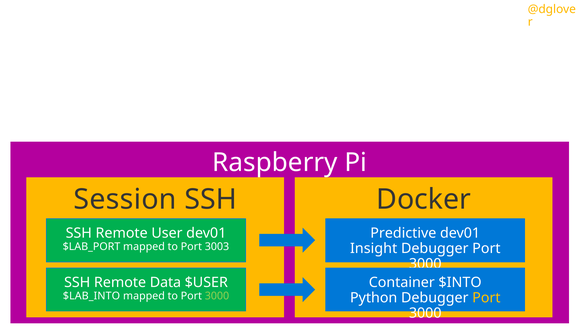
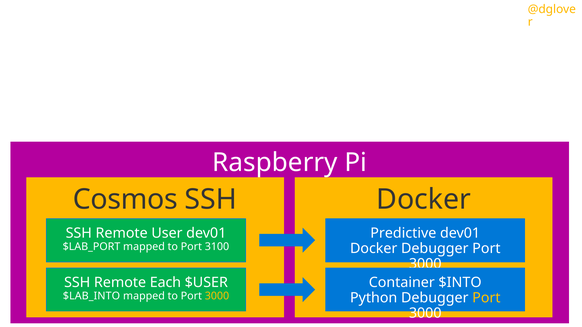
Session: Session -> Cosmos (125, 200)
3003: 3003 -> 3100 (217, 247)
Insight: Insight -> Docker (374, 249)
Data: Data -> Each (165, 283)
3000 colour: light green -> yellow (217, 296)
